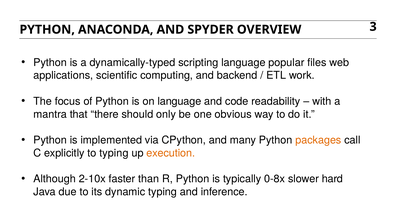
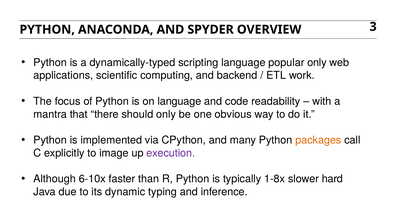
popular files: files -> only (317, 62)
to typing: typing -> image (114, 153)
execution colour: orange -> purple (171, 153)
2-10x: 2-10x -> 6-10x (92, 178)
0-8x: 0-8x -> 1-8x (275, 178)
